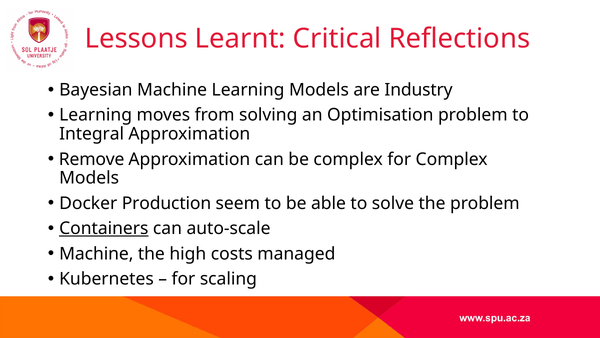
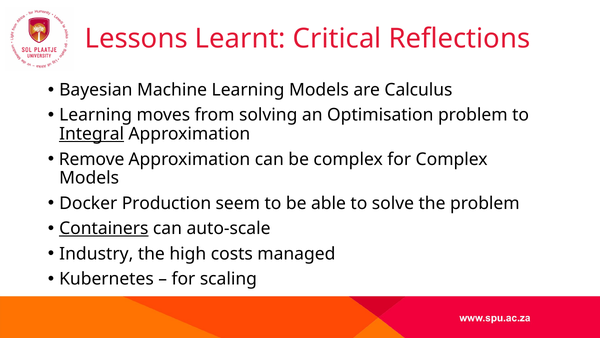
Industry: Industry -> Calculus (418, 90)
Integral underline: none -> present (92, 134)
Machine: Machine -> Industry (96, 253)
